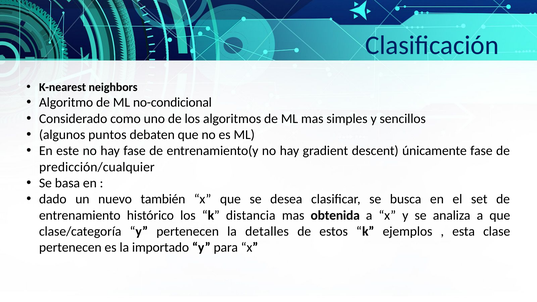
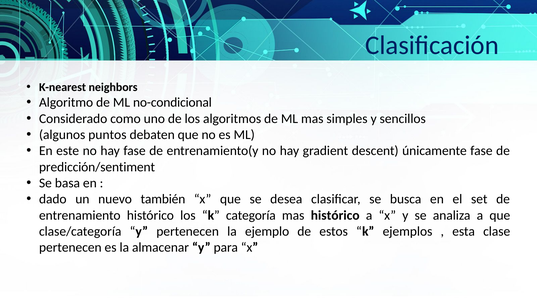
predicción/cualquier: predicción/cualquier -> predicción/sentiment (97, 167)
distancia: distancia -> categoría (251, 215)
mas obtenida: obtenida -> histórico (335, 215)
detalles: detalles -> ejemplo (267, 231)
importado: importado -> almacenar (160, 248)
